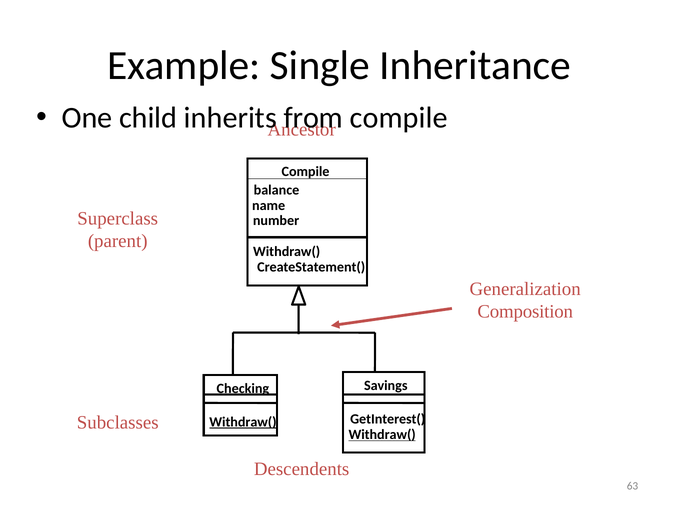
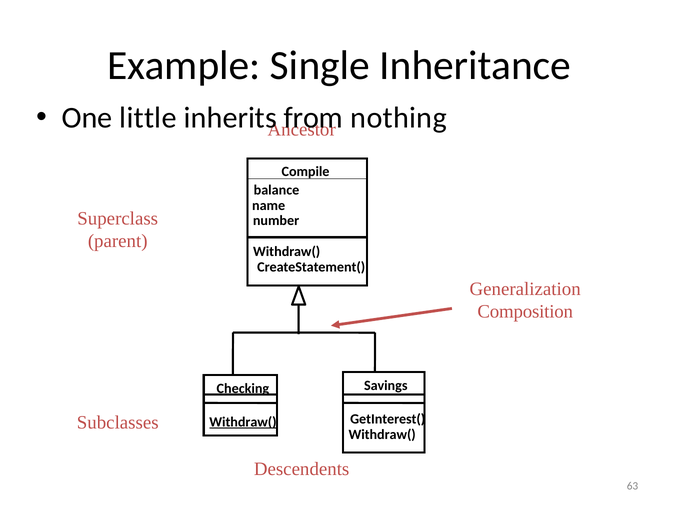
child: child -> little (148, 118)
compile: compile -> nothing (399, 118)
Withdraw( underline: present -> none (382, 435)
